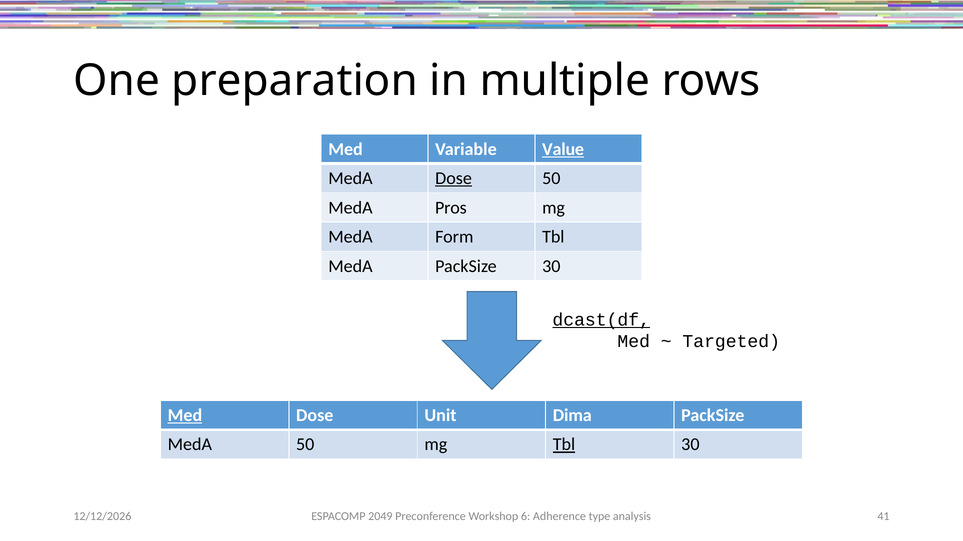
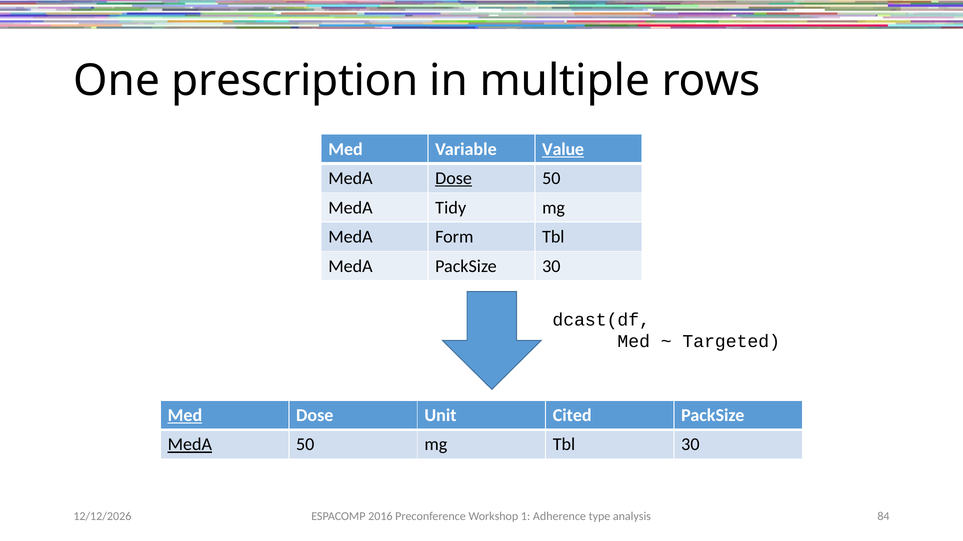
preparation: preparation -> prescription (295, 81)
Pros: Pros -> Tidy (451, 208)
dcast(df underline: present -> none (601, 320)
Dima: Dima -> Cited (572, 416)
MedA underline: none -> present (190, 445)
Tbl underline: present -> none (564, 445)
2049: 2049 -> 2016 (380, 517)
6: 6 -> 1 (526, 517)
41: 41 -> 84 (883, 517)
